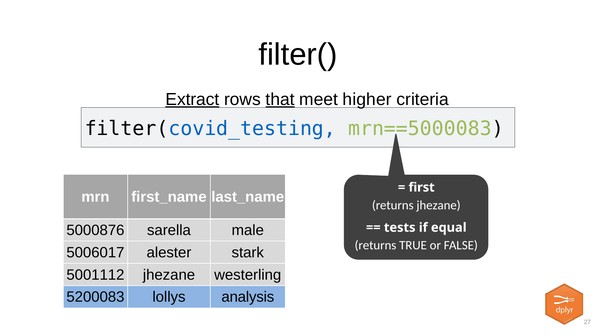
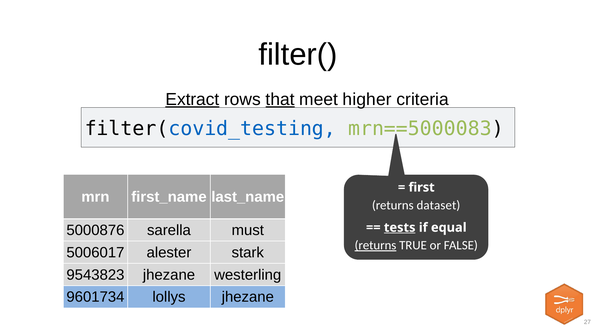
returns jhezane: jhezane -> dataset (438, 205)
male: male -> must (248, 230)
tests underline: none -> present (400, 228)
returns underline: none -> present (375, 246)
5001112: 5001112 -> 9543823 (95, 275)
5200083: 5200083 -> 9601734 (95, 297)
lollys analysis: analysis -> jhezane (248, 297)
